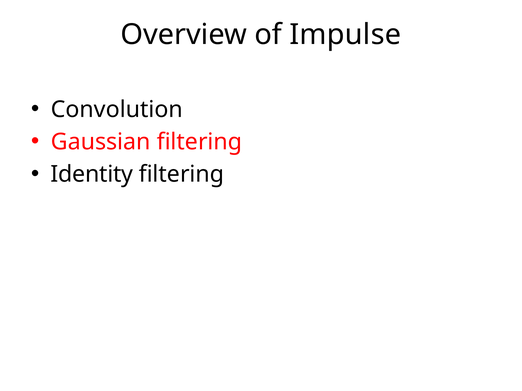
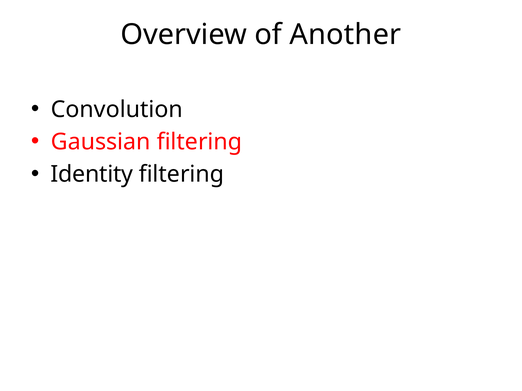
Impulse: Impulse -> Another (345, 35)
